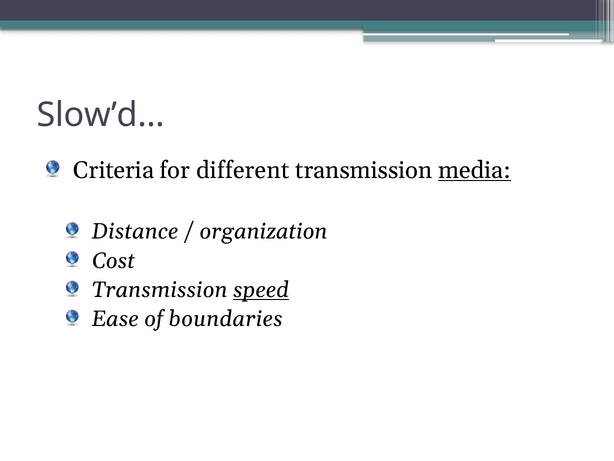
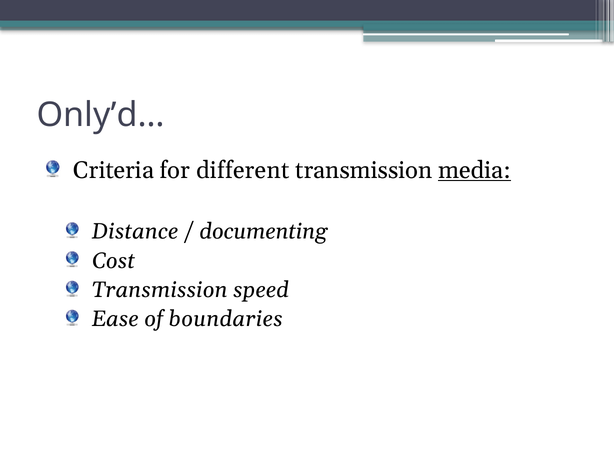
Slow’d…: Slow’d… -> Only’d… (101, 115)
organization: organization -> documenting (264, 231)
speed underline: present -> none (261, 290)
